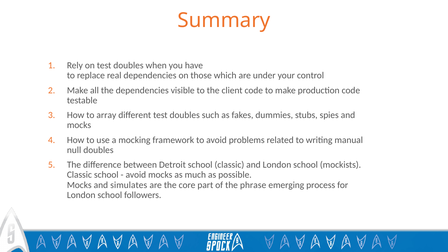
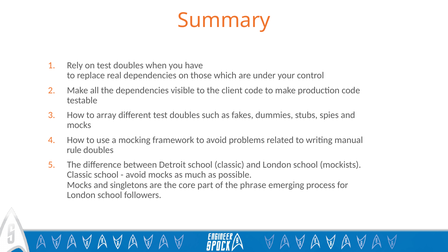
null: null -> rule (74, 150)
simulates: simulates -> singletons (129, 185)
